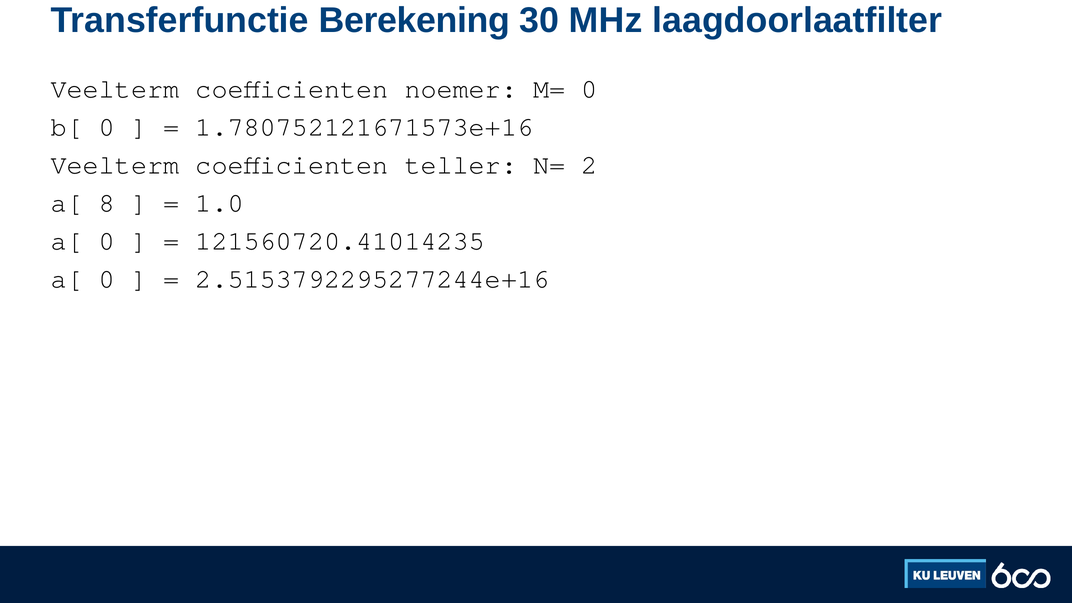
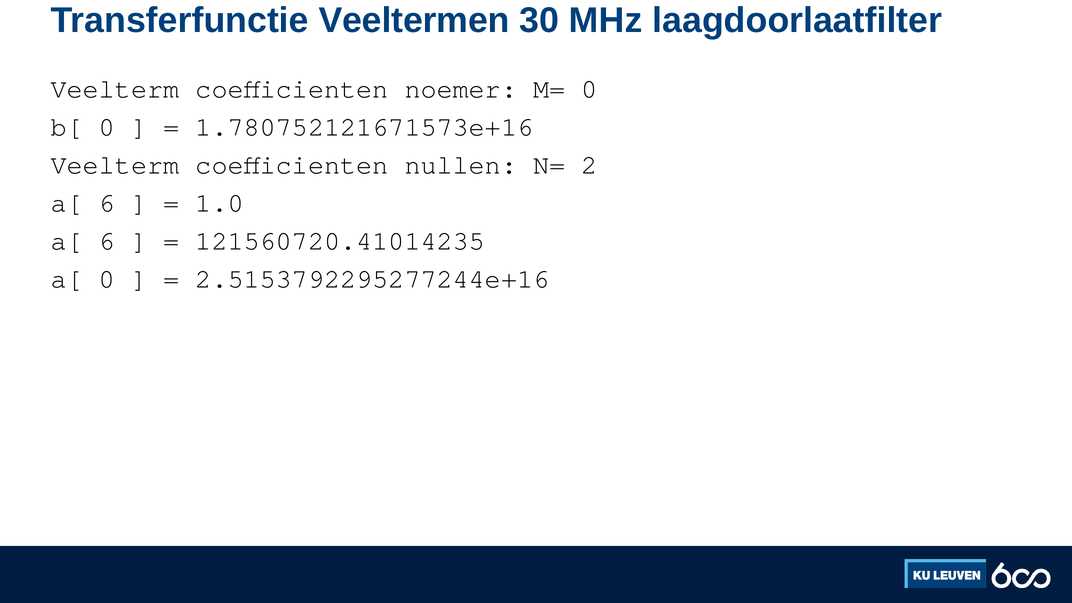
Berekening: Berekening -> Veeltermen (414, 20)
teller: teller -> nullen (461, 165)
8: 8 -> 6 (107, 203)
0: 0 -> 6 (107, 241)
